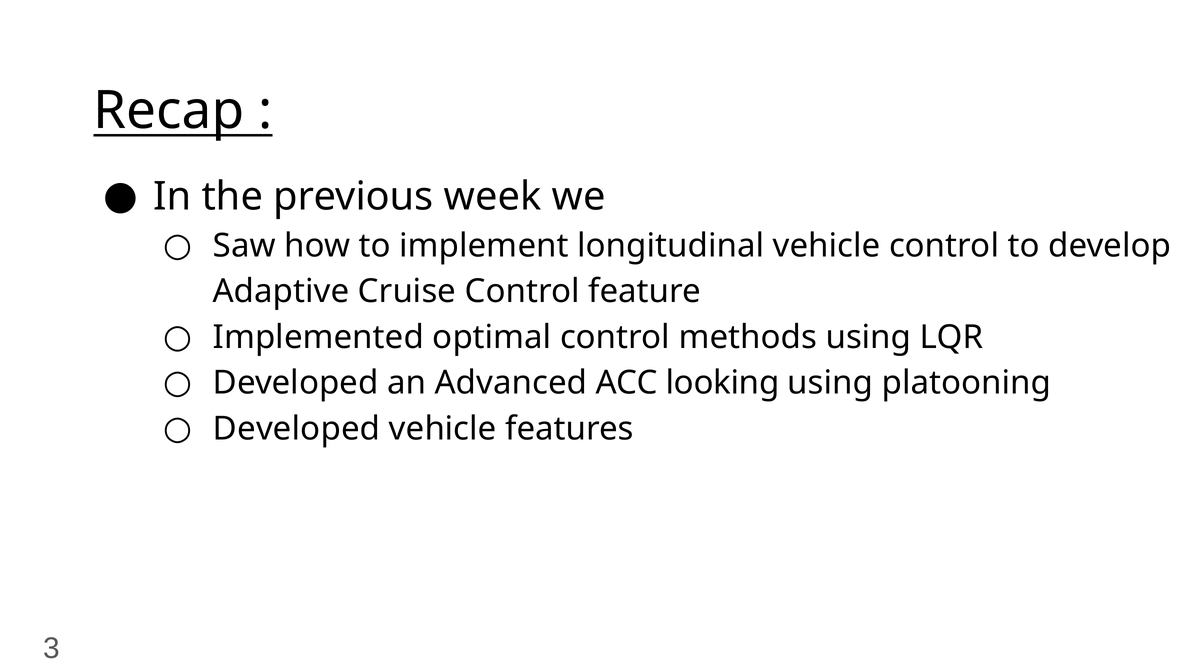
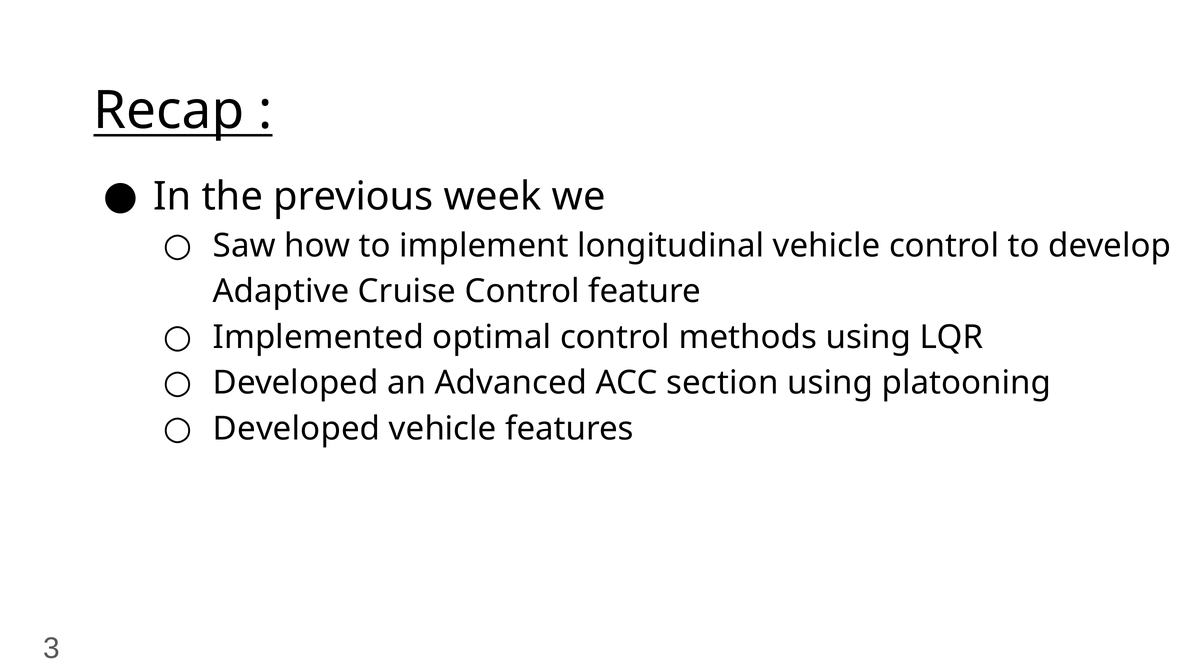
looking: looking -> section (722, 383)
